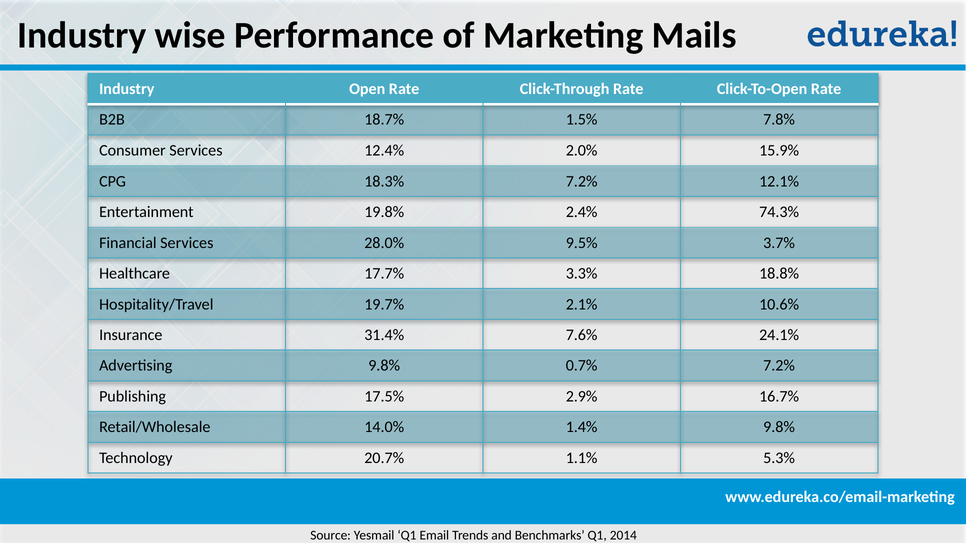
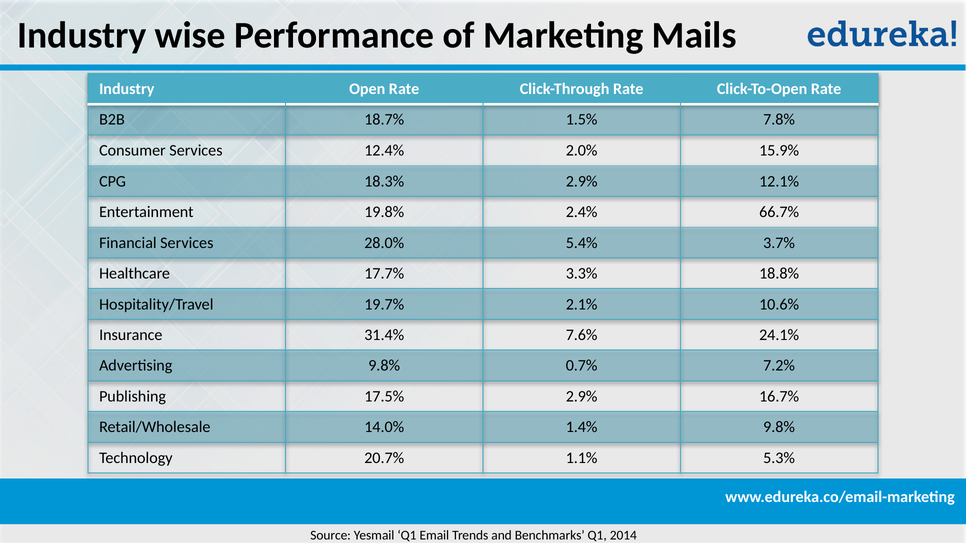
18.3% 7.2%: 7.2% -> 2.9% (582, 181)
74.3%: 74.3% -> 66.7% (779, 212)
9.5%: 9.5% -> 5.4% (582, 243)
